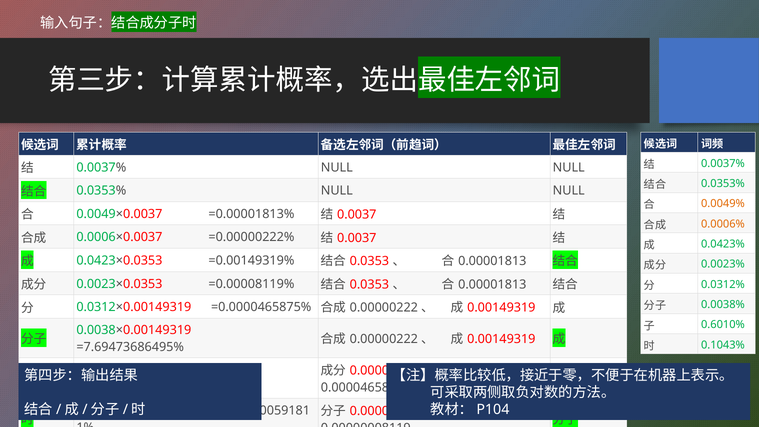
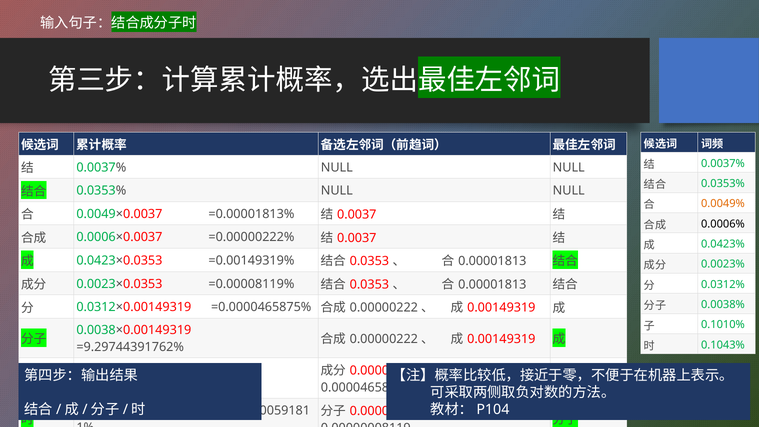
0.0006% colour: orange -> black (723, 224)
0.6010%: 0.6010% -> 0.1010% (723, 325)
=7.69473686495%: =7.69473686495% -> =9.29744391762% (130, 347)
